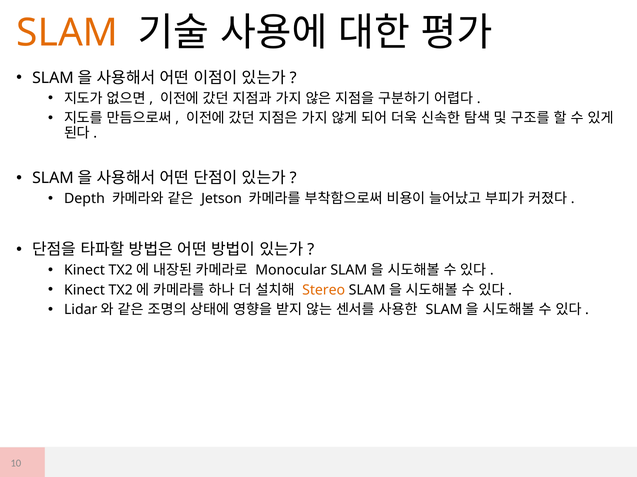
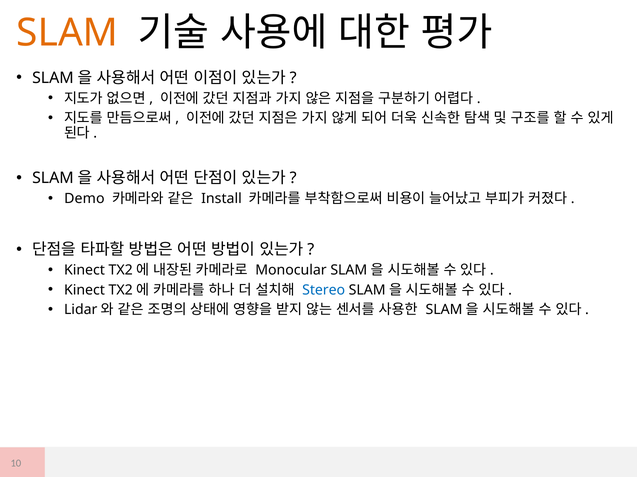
Depth: Depth -> Demo (84, 199)
Jetson: Jetson -> Install (222, 199)
Stereo colour: orange -> blue (324, 290)
